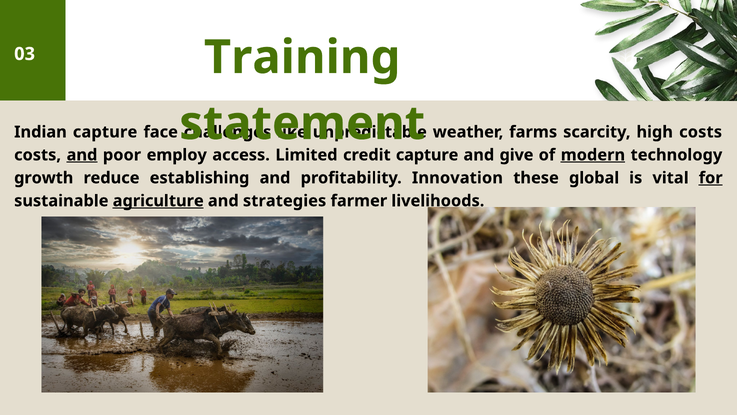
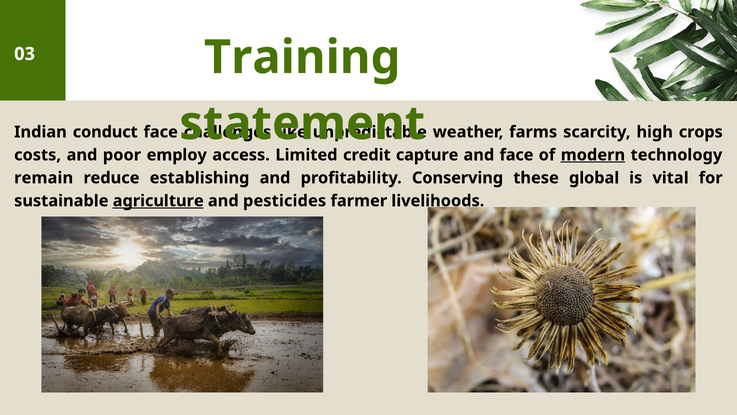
Indian capture: capture -> conduct (105, 132)
high costs: costs -> crops (701, 132)
and underline: present -> none (82, 155)
and give: give -> face (517, 155)
growth: growth -> remain (44, 178)
Innovation: Innovation -> Conserving (458, 178)
for underline: present -> none (711, 178)
strategies: strategies -> pesticides (285, 201)
